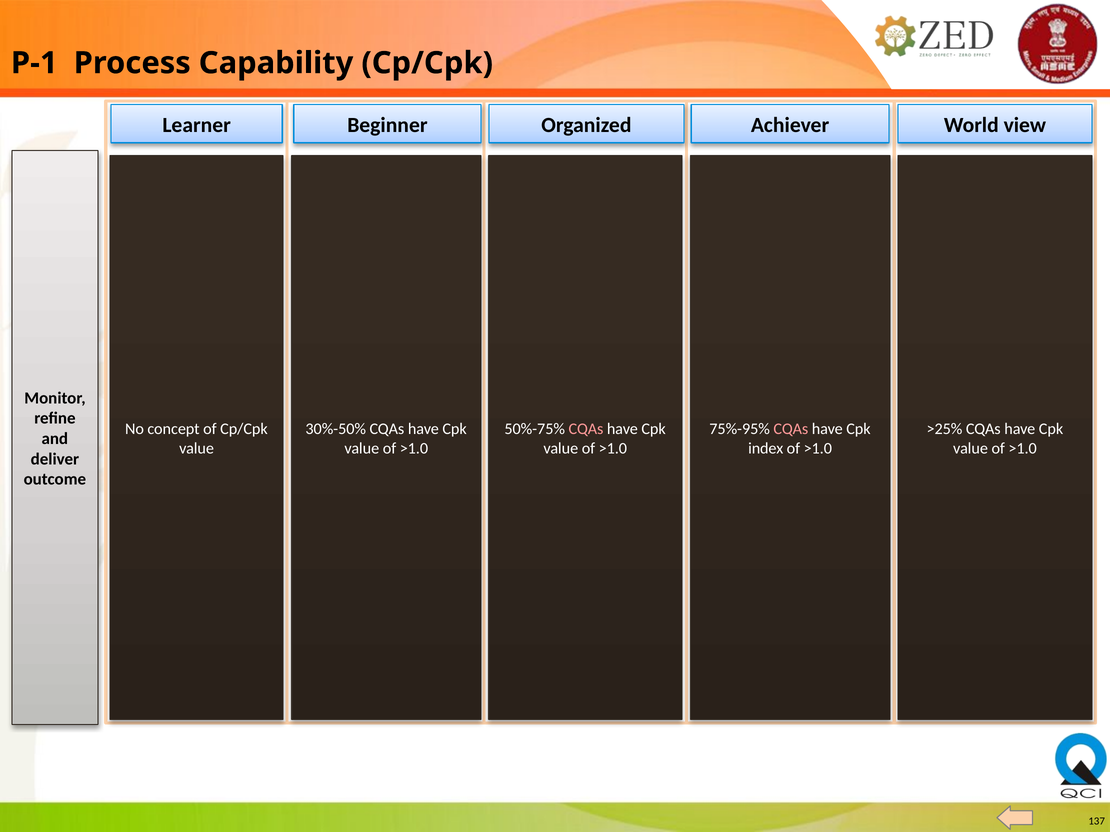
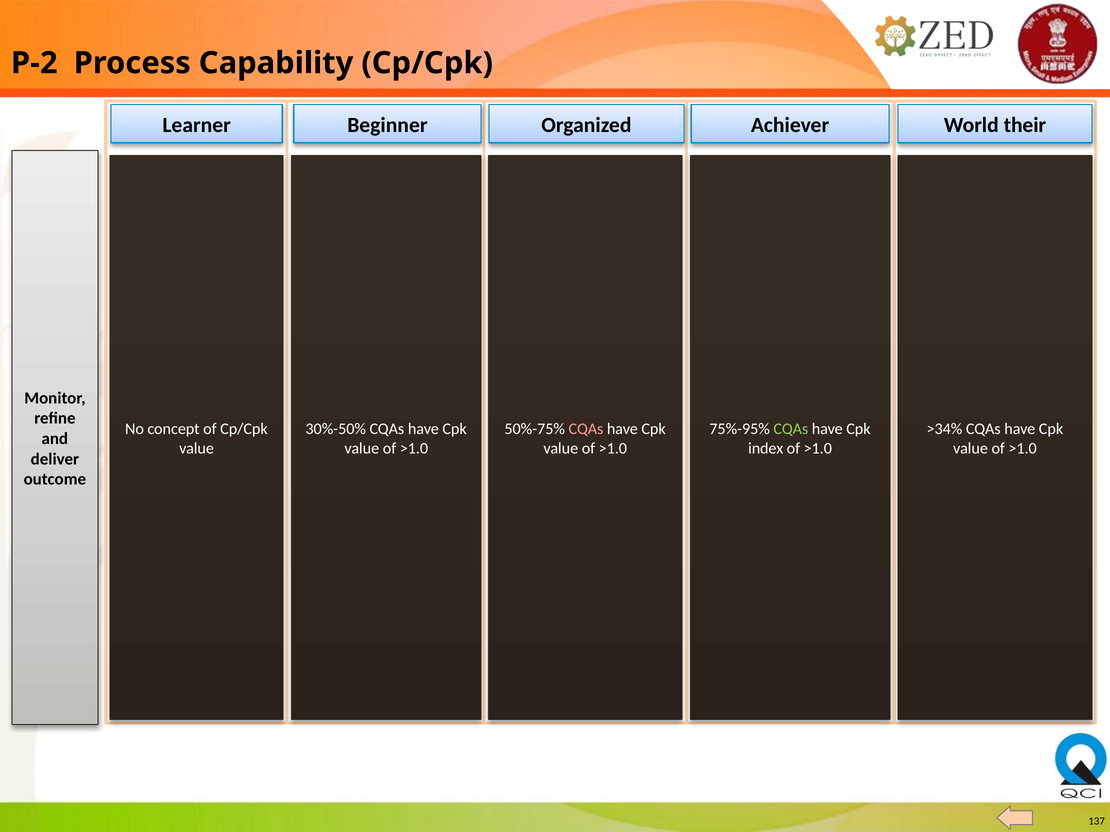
P-1: P-1 -> P-2 (34, 63)
view: view -> their (1025, 125)
CQAs colour: pink -> light green (791, 429)
>25%: >25% -> >34% (944, 429)
